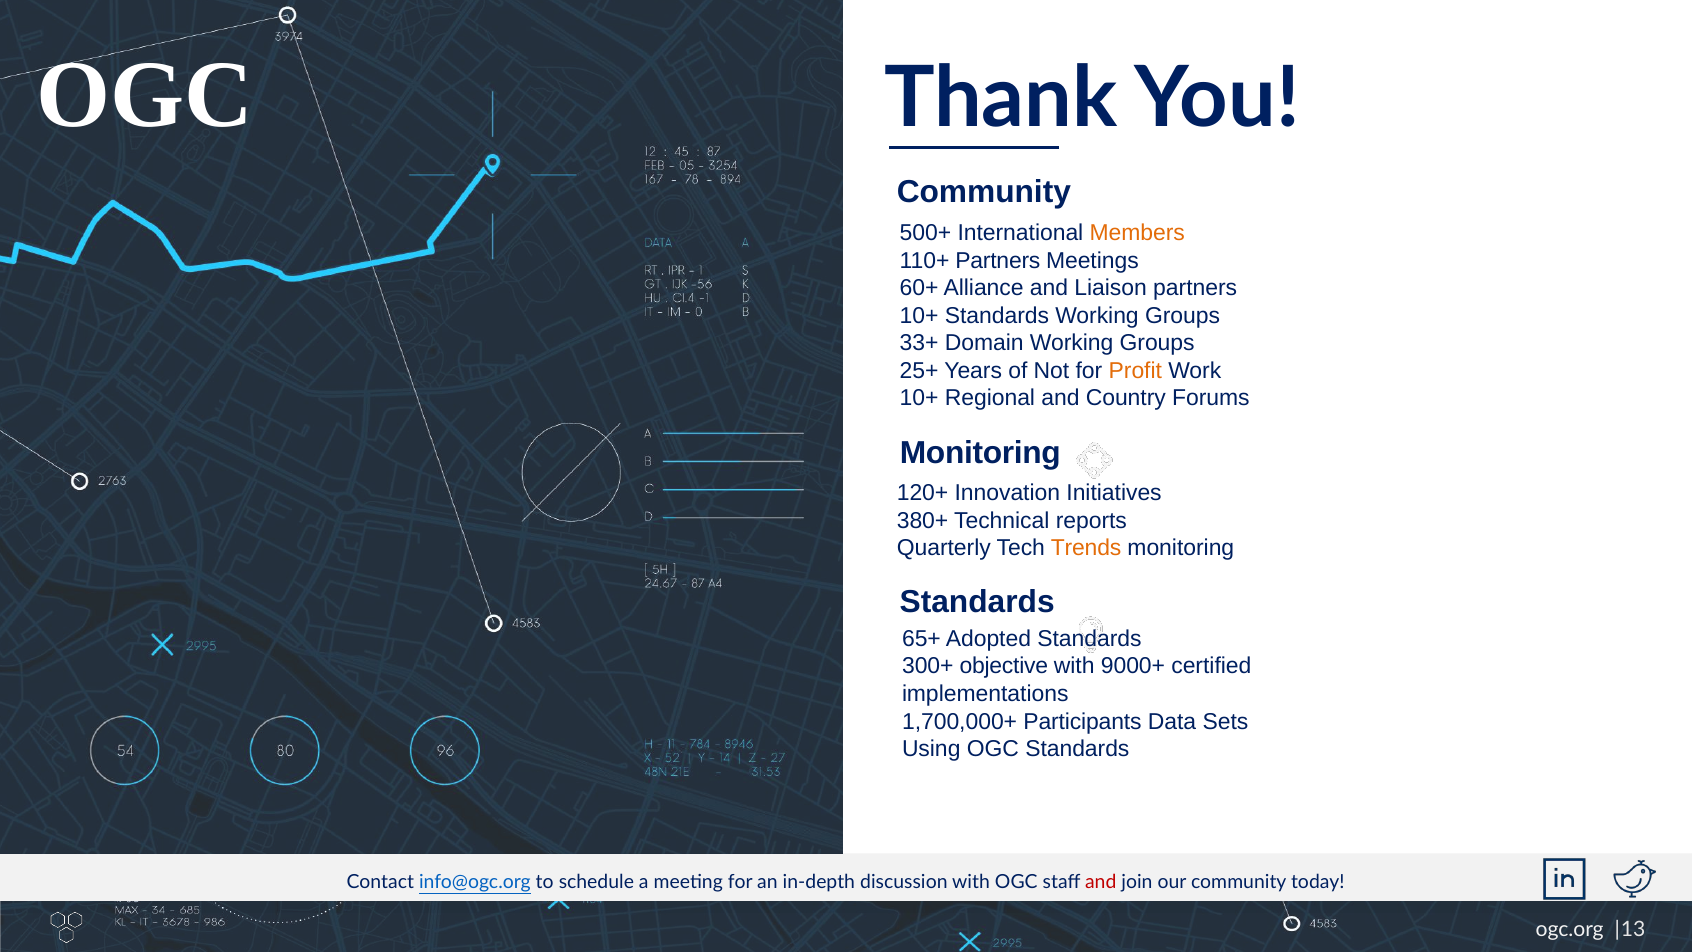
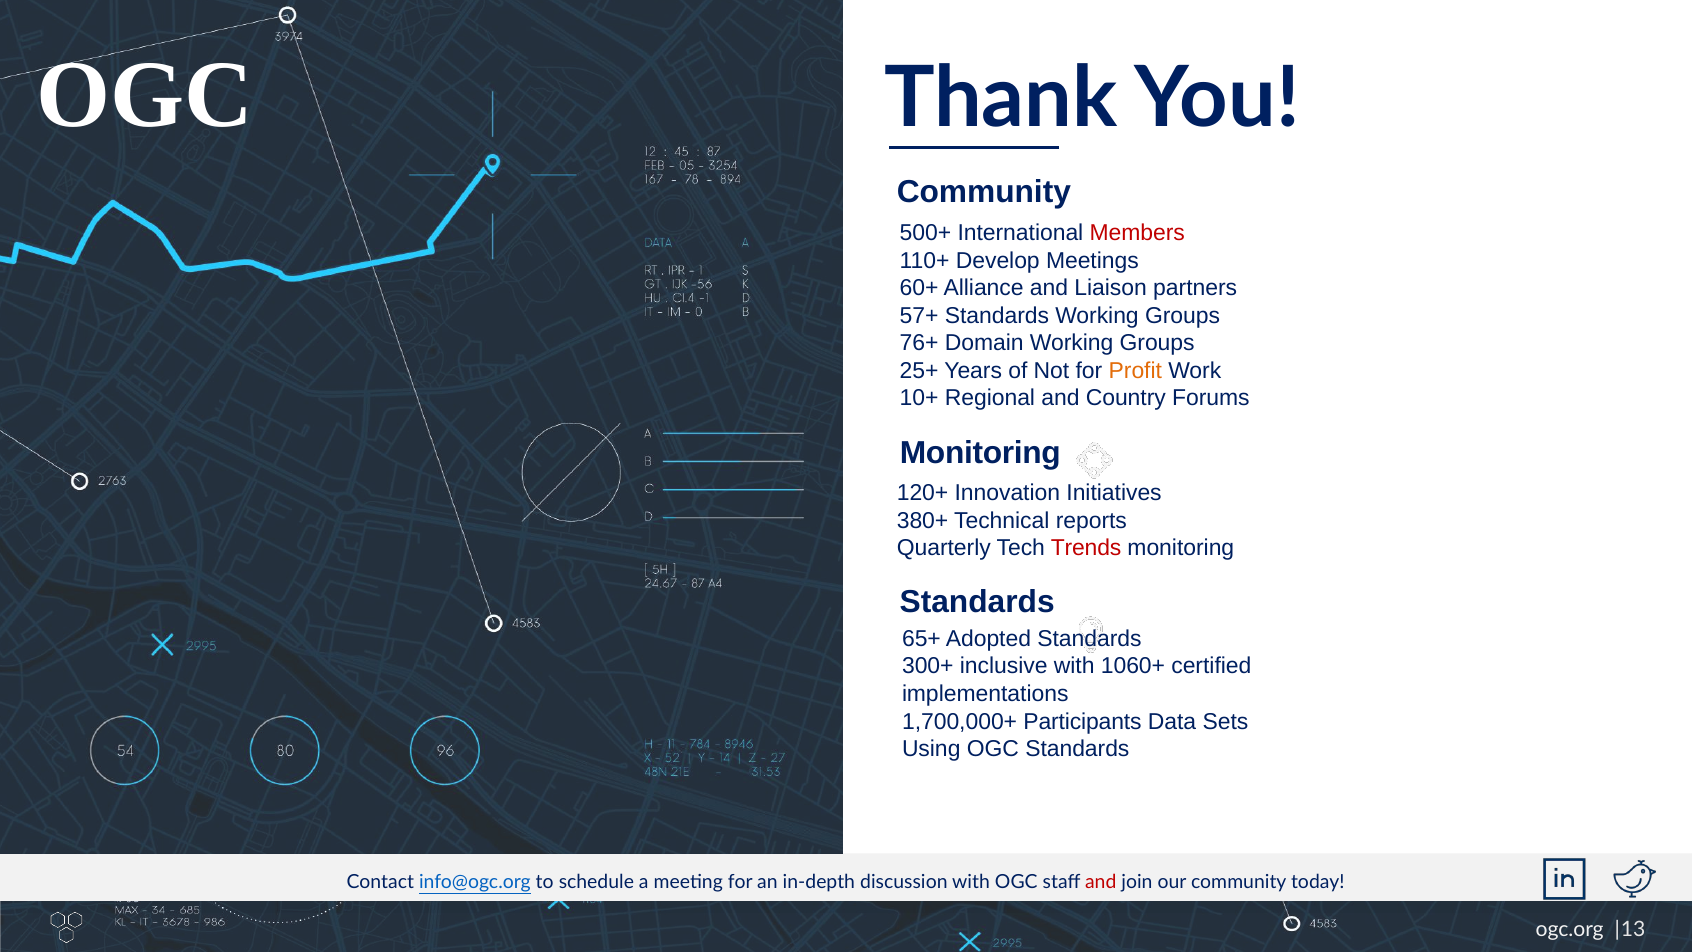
Members colour: orange -> red (1137, 233)
110+ Partners: Partners -> Develop (998, 260)
10+: 10+ -> 57+ (919, 315)
33+: 33+ -> 76+ (919, 343)
Trends colour: orange -> red (1086, 548)
objective: objective -> inclusive (1004, 666)
9000+: 9000+ -> 1060+ (1133, 666)
